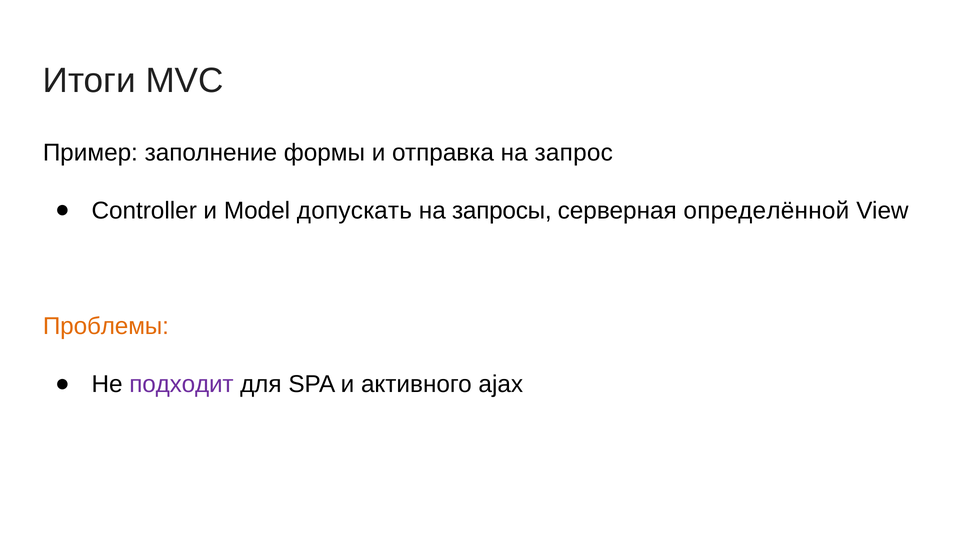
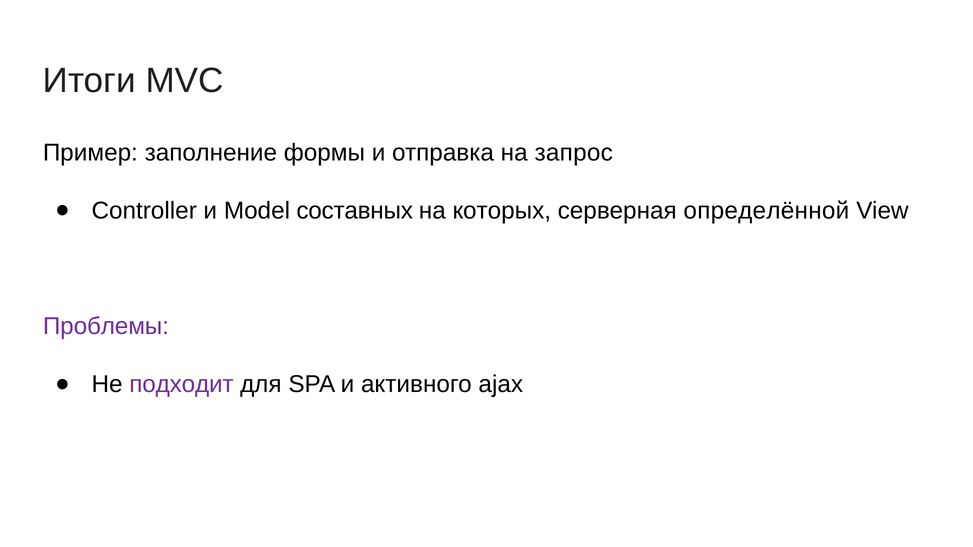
допускать: допускать -> составных (355, 211)
запросы: запросы -> которых (502, 211)
Проблемы colour: orange -> purple (106, 327)
